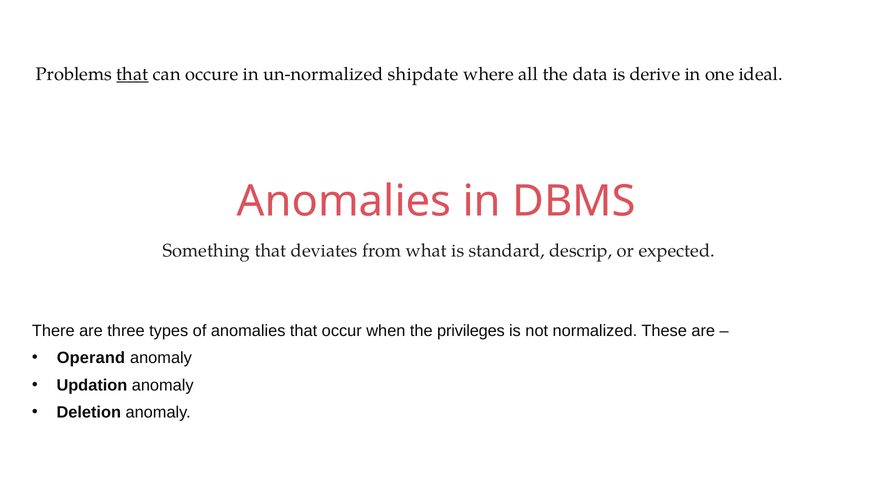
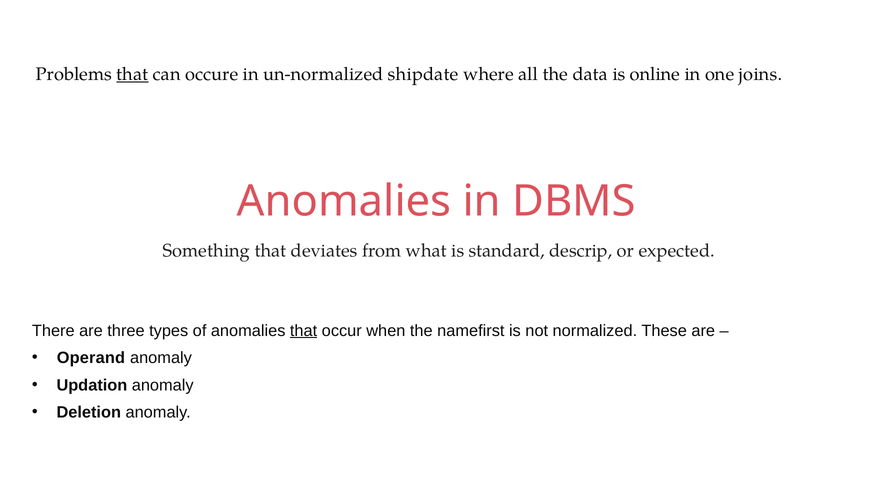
derive: derive -> online (655, 74)
ideal: ideal -> joins (761, 74)
that underline: none -> present (304, 331)
privileges: privileges -> namefirst (471, 331)
